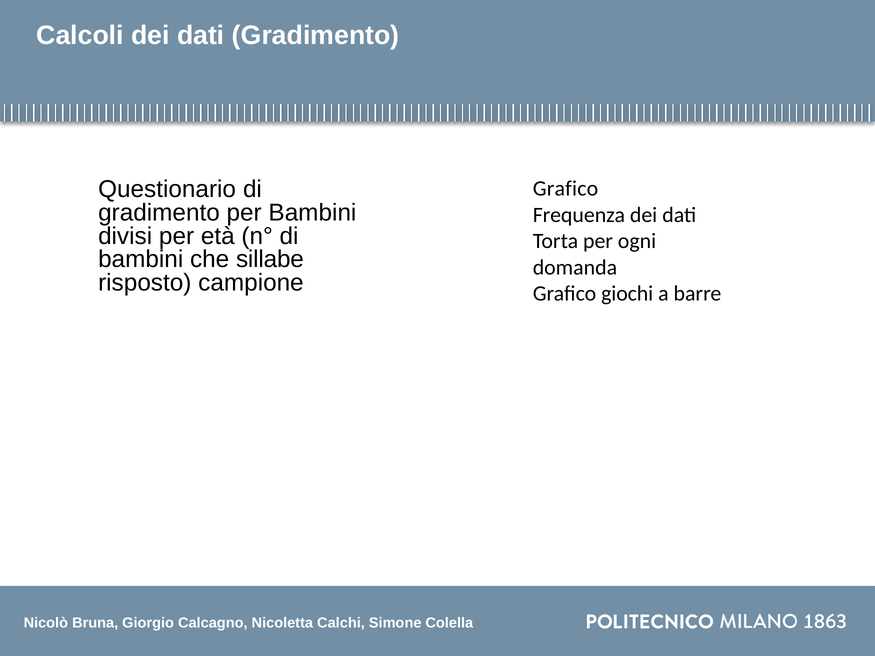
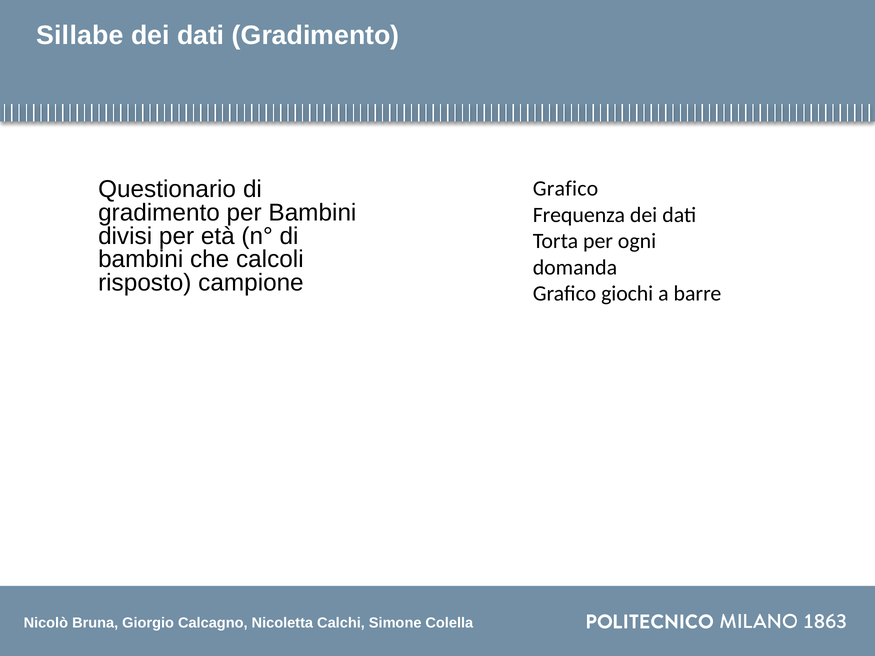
Calcoli: Calcoli -> Sillabe (80, 36)
sillabe: sillabe -> calcoli (270, 260)
